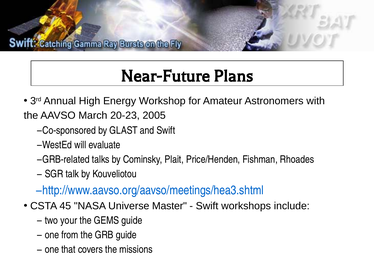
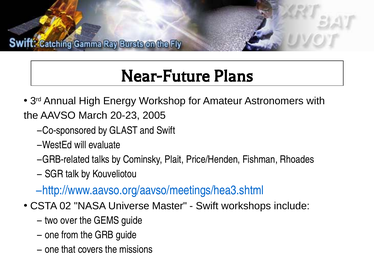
45: 45 -> 02 (65, 206)
your: your -> over (69, 221)
